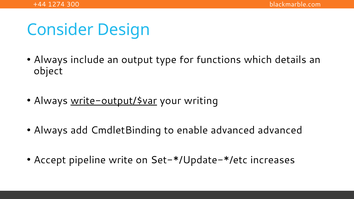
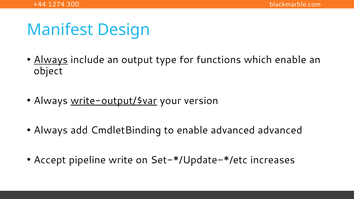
Consider: Consider -> Manifest (60, 30)
Always underline: none -> present (51, 60)
which details: details -> enable (291, 60)
writing: writing -> version (201, 101)
